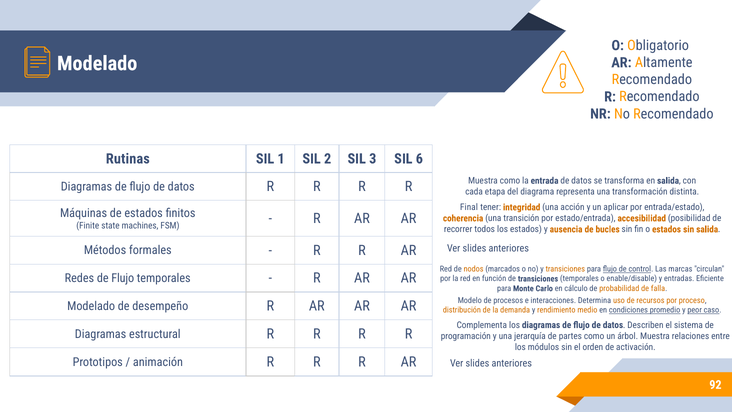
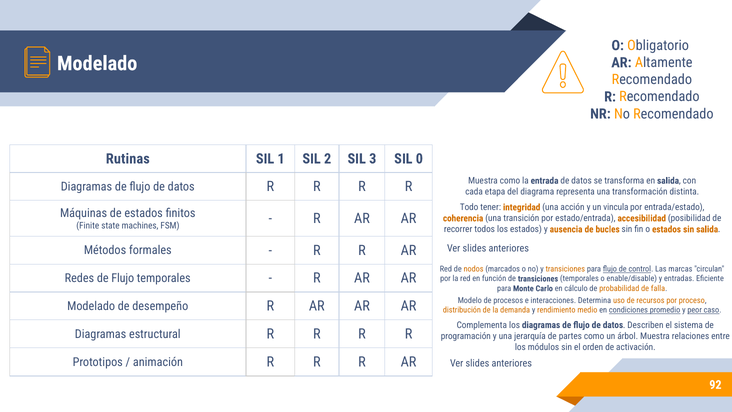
6: 6 -> 0 (419, 159)
Final: Final -> Todo (469, 207)
aplicar: aplicar -> vincula (616, 207)
